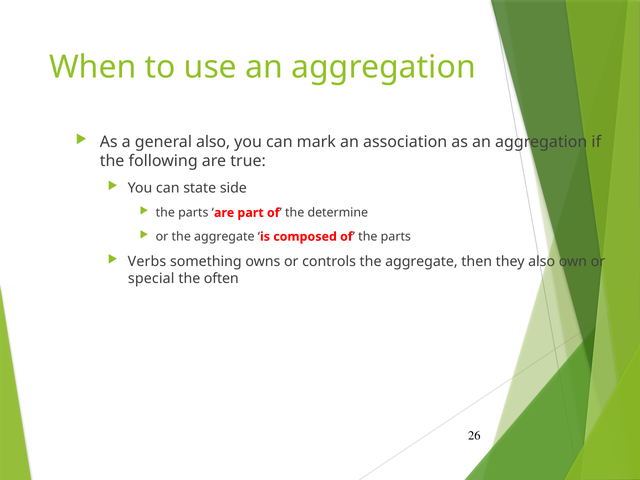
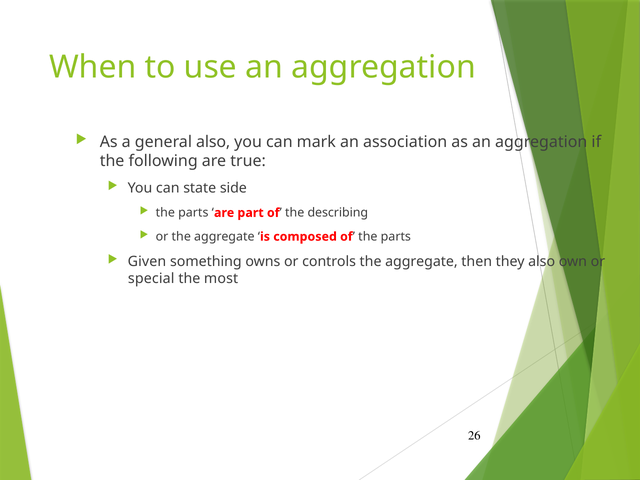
determine: determine -> describing (338, 213)
Verbs: Verbs -> Given (147, 262)
often: often -> most (221, 279)
